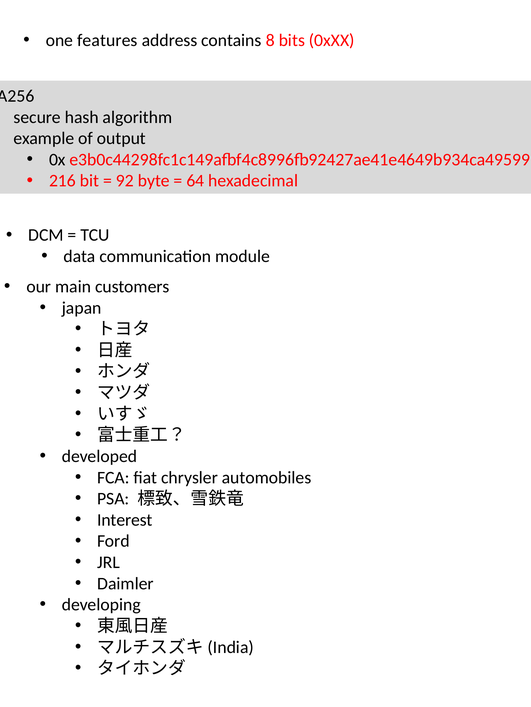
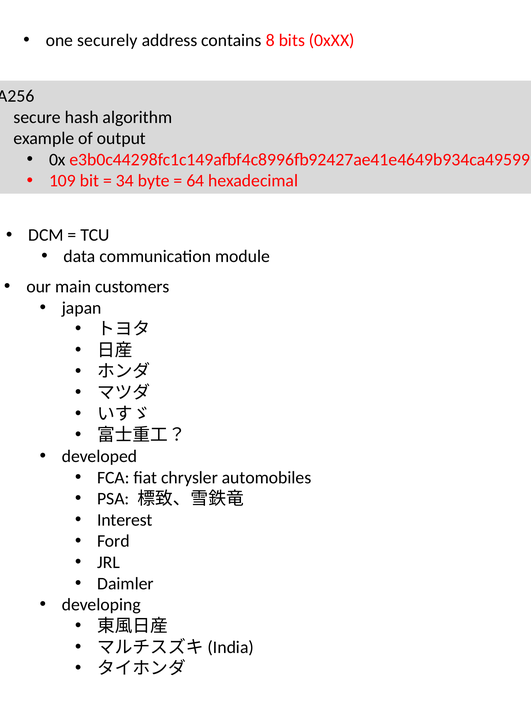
features: features -> securely (107, 40)
216: 216 -> 109 (62, 181)
92: 92 -> 34 (125, 181)
